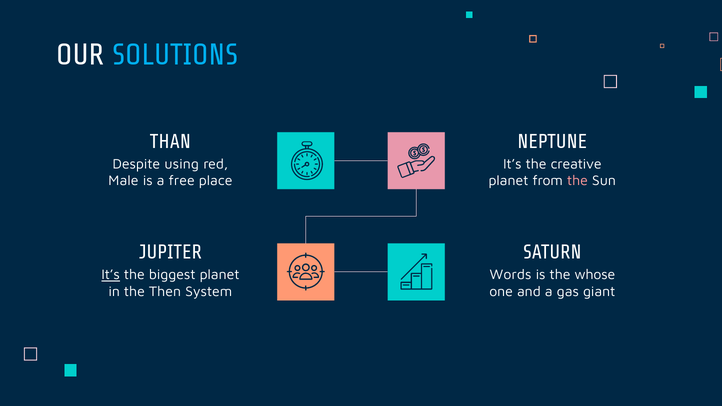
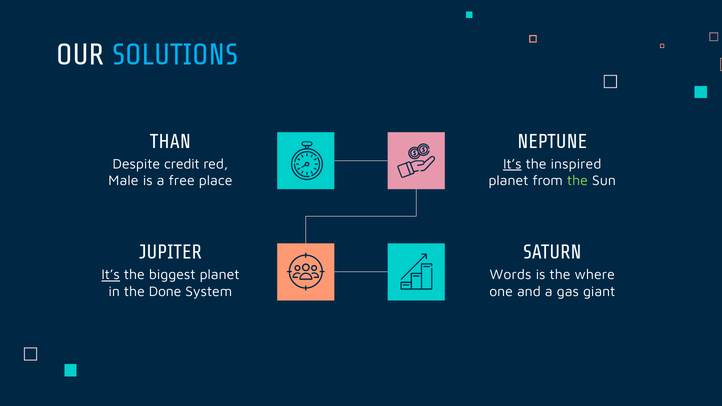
using: using -> credit (182, 164)
It’s underline: none -> present (512, 164)
creative: creative -> inspired (576, 164)
the colour: pink -> light green (577, 181)
whose: whose -> where (595, 275)
Then: Then -> Done (165, 292)
